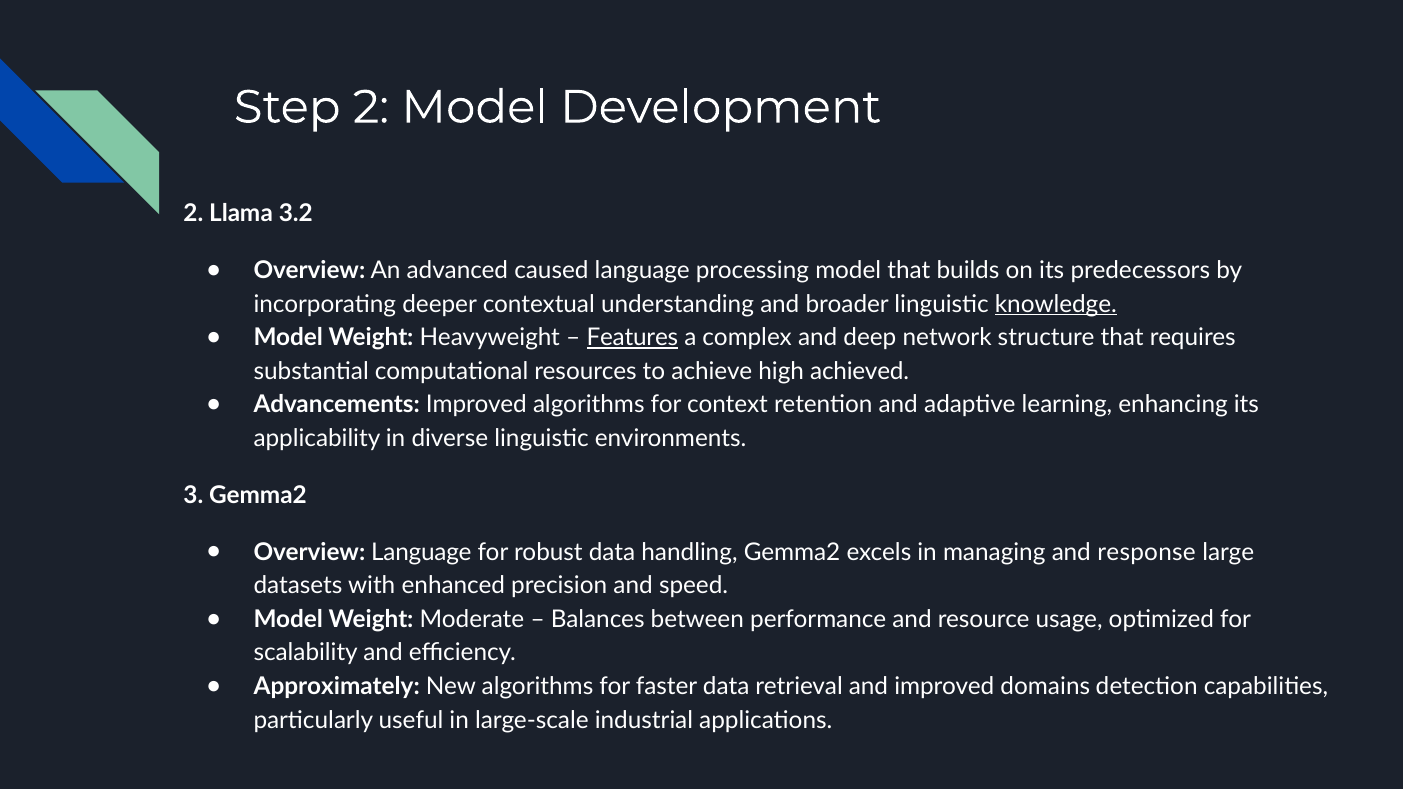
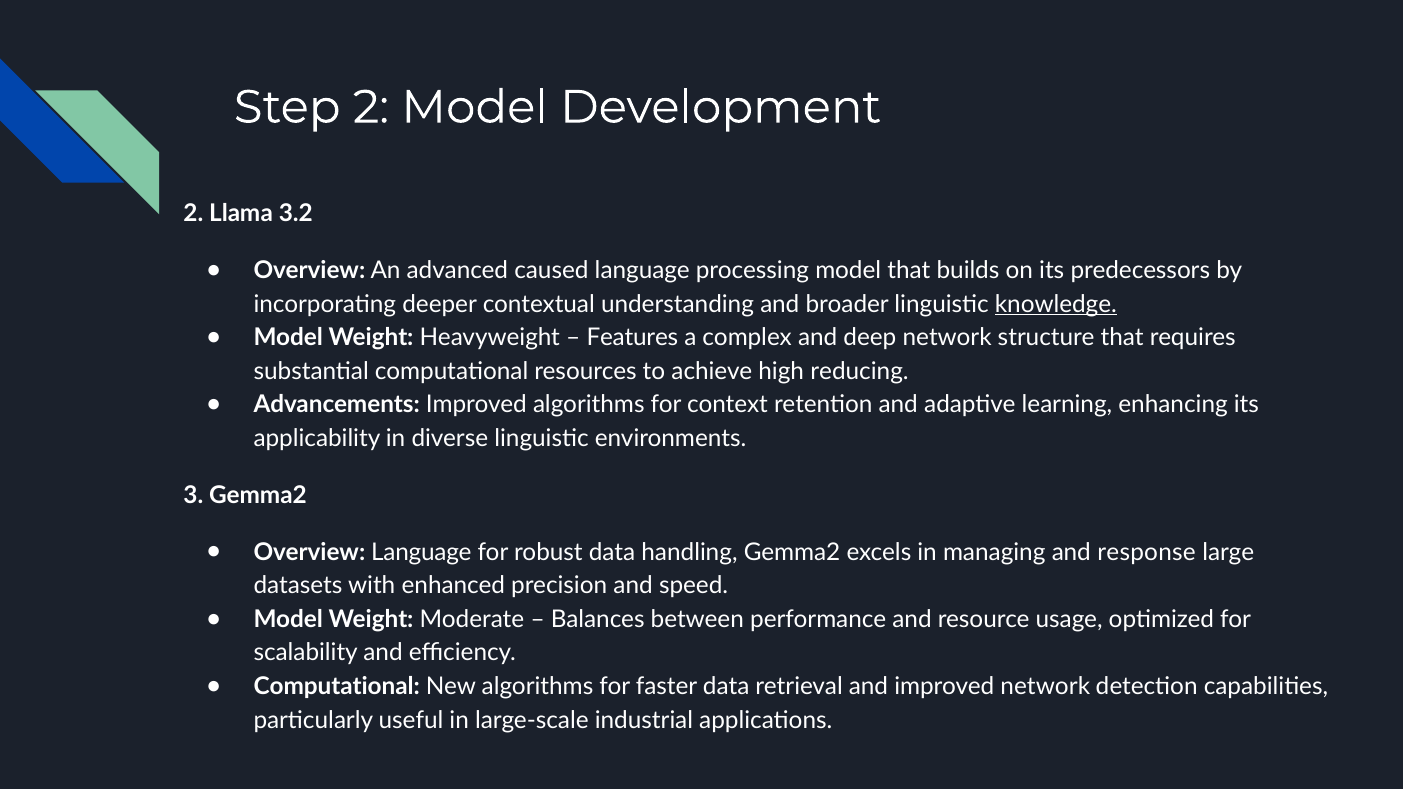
Features underline: present -> none (632, 338)
achieved: achieved -> reducing (859, 371)
Approximately: Approximately -> Computational (337, 687)
improved domains: domains -> network (1045, 687)
